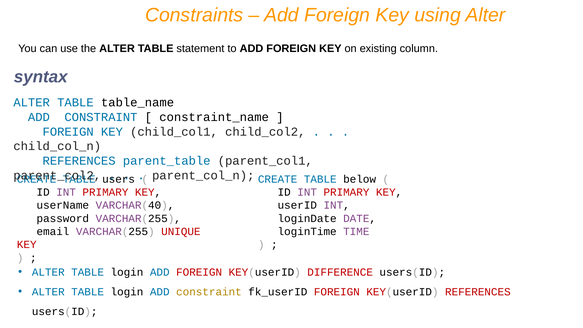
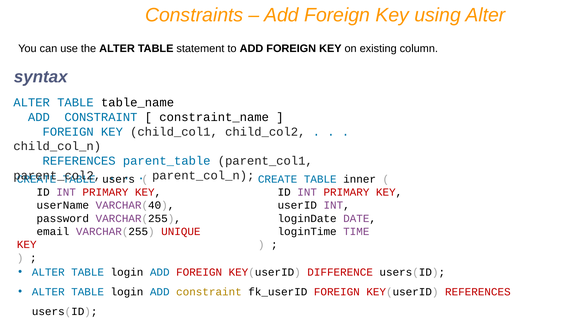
below: below -> inner (360, 179)
